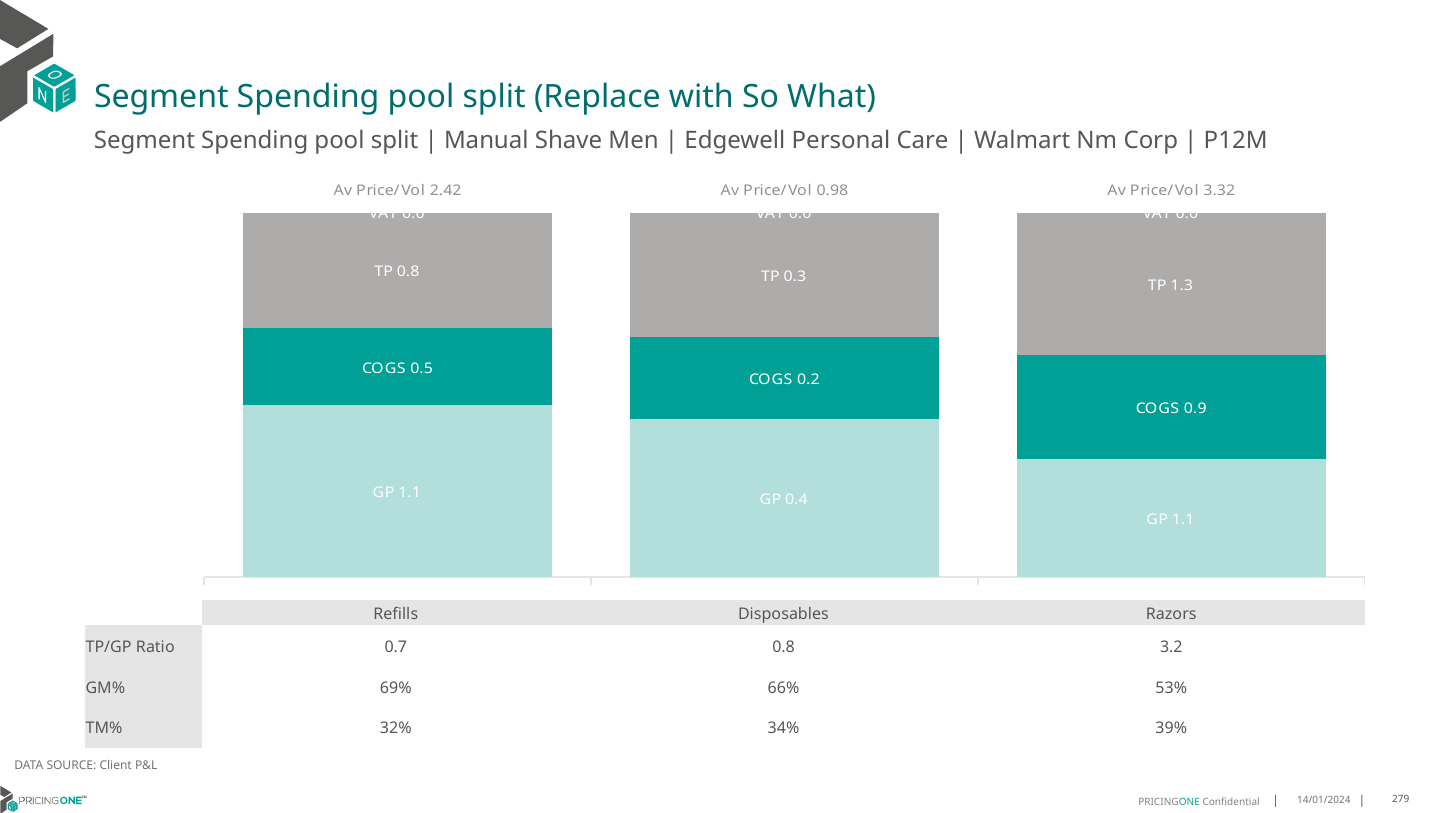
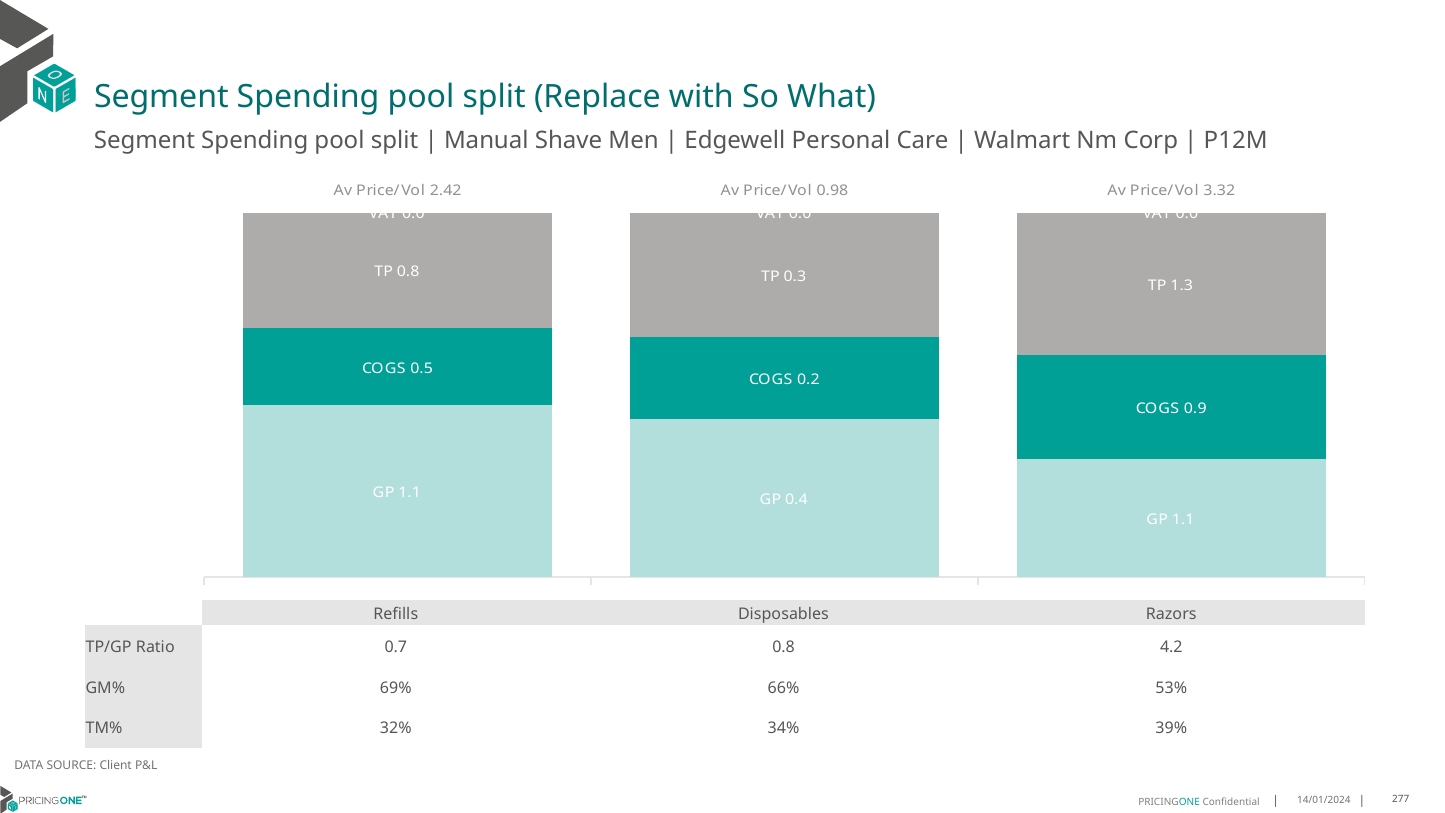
3.2: 3.2 -> 4.2 (1171, 647)
279: 279 -> 277 (1401, 799)
